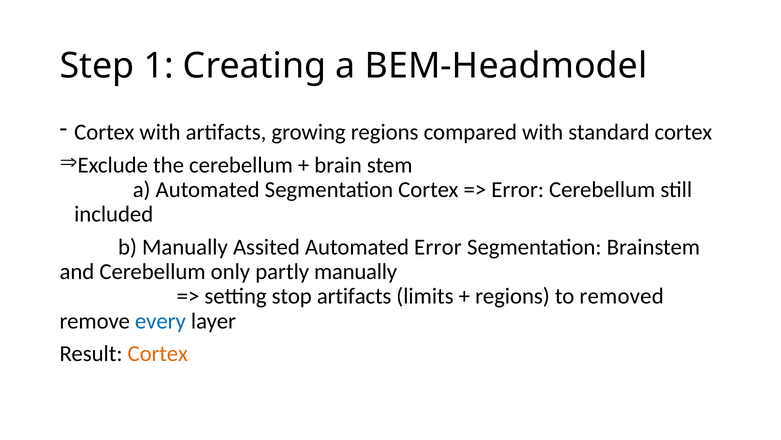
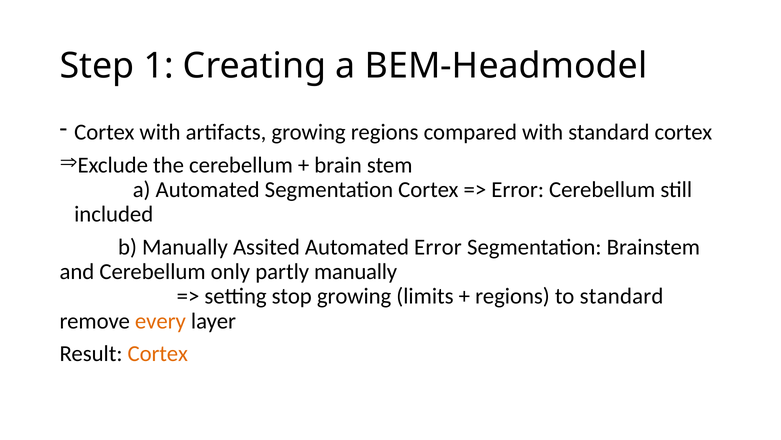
stop artifacts: artifacts -> growing (354, 296)
to removed: removed -> standard (622, 296)
every colour: blue -> orange (160, 321)
